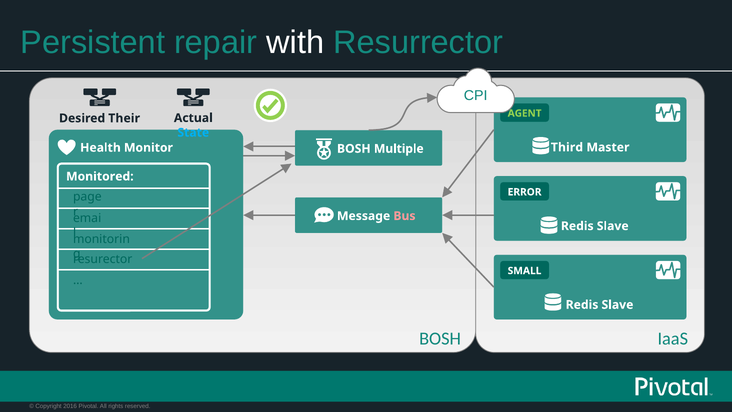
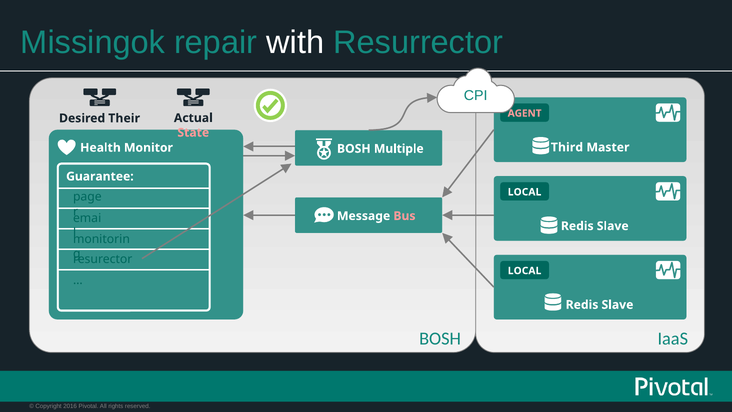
Persistent: Persistent -> Missingok (93, 42)
AGENT colour: light green -> pink (525, 113)
State colour: light blue -> pink (193, 133)
Monitored: Monitored -> Guarantee (100, 176)
ERROR: ERROR -> LOCAL (525, 192)
SMALL: SMALL -> LOCAL (525, 271)
